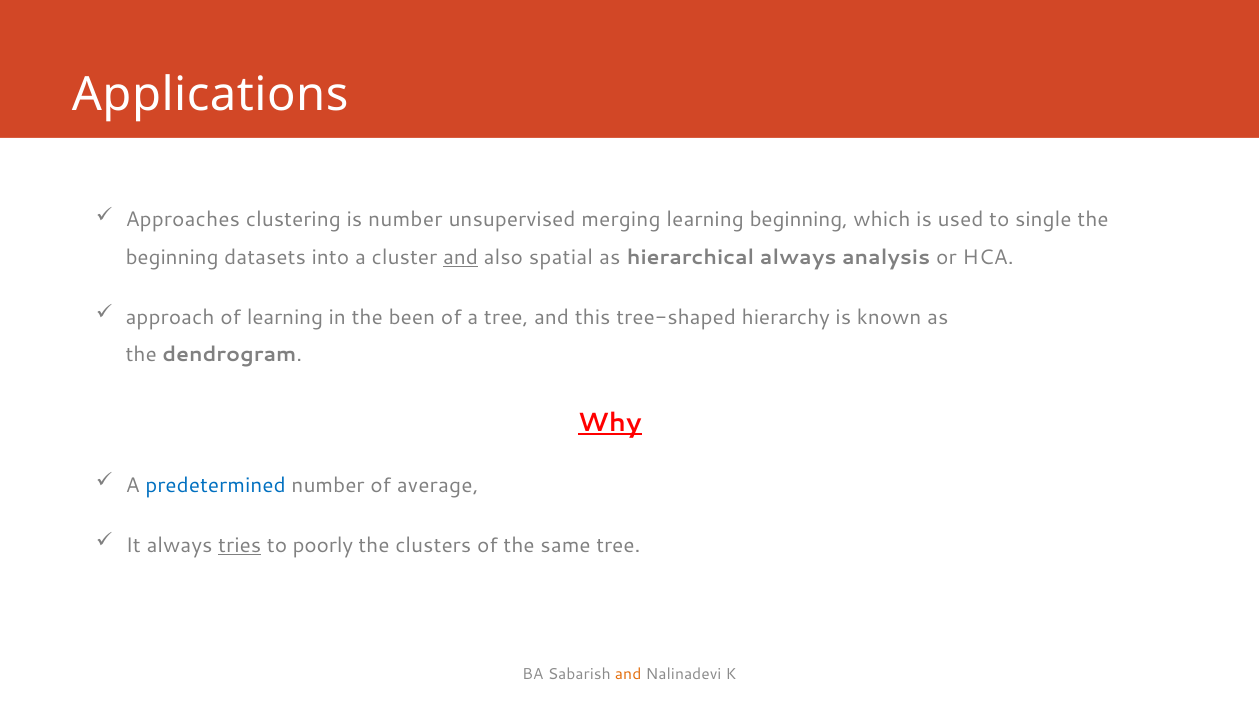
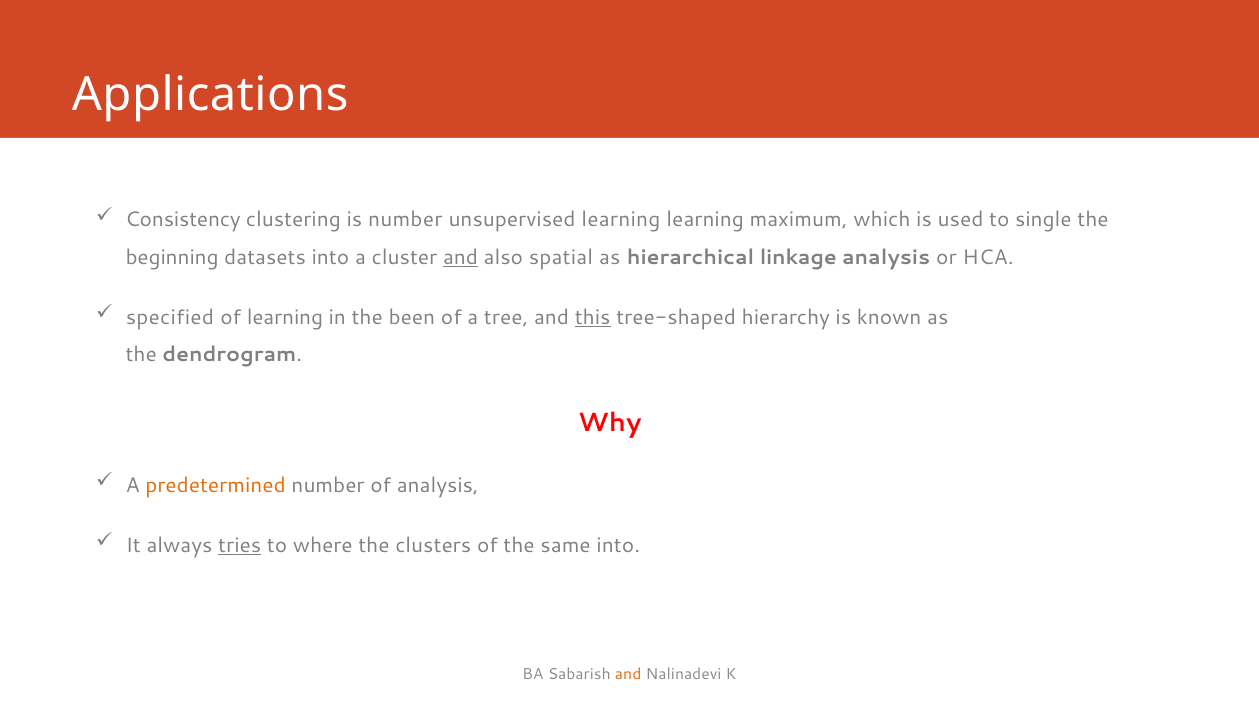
Approaches: Approaches -> Consistency (183, 220)
unsupervised merging: merging -> learning (621, 220)
learning beginning: beginning -> maximum (799, 220)
hierarchical always: always -> linkage (798, 258)
approach: approach -> specified (170, 317)
this underline: none -> present (593, 317)
Why underline: present -> none (610, 423)
predetermined colour: blue -> orange (216, 486)
of average: average -> analysis (438, 486)
poorly: poorly -> where (323, 545)
same tree: tree -> into (618, 545)
